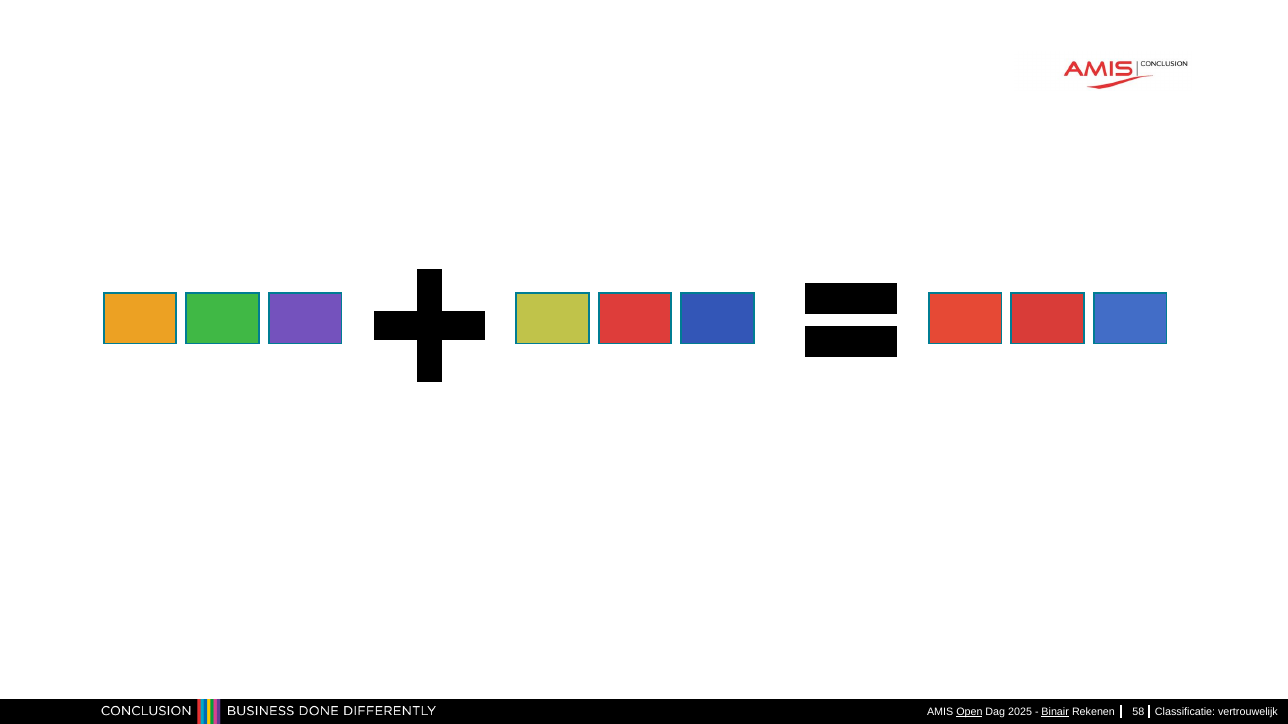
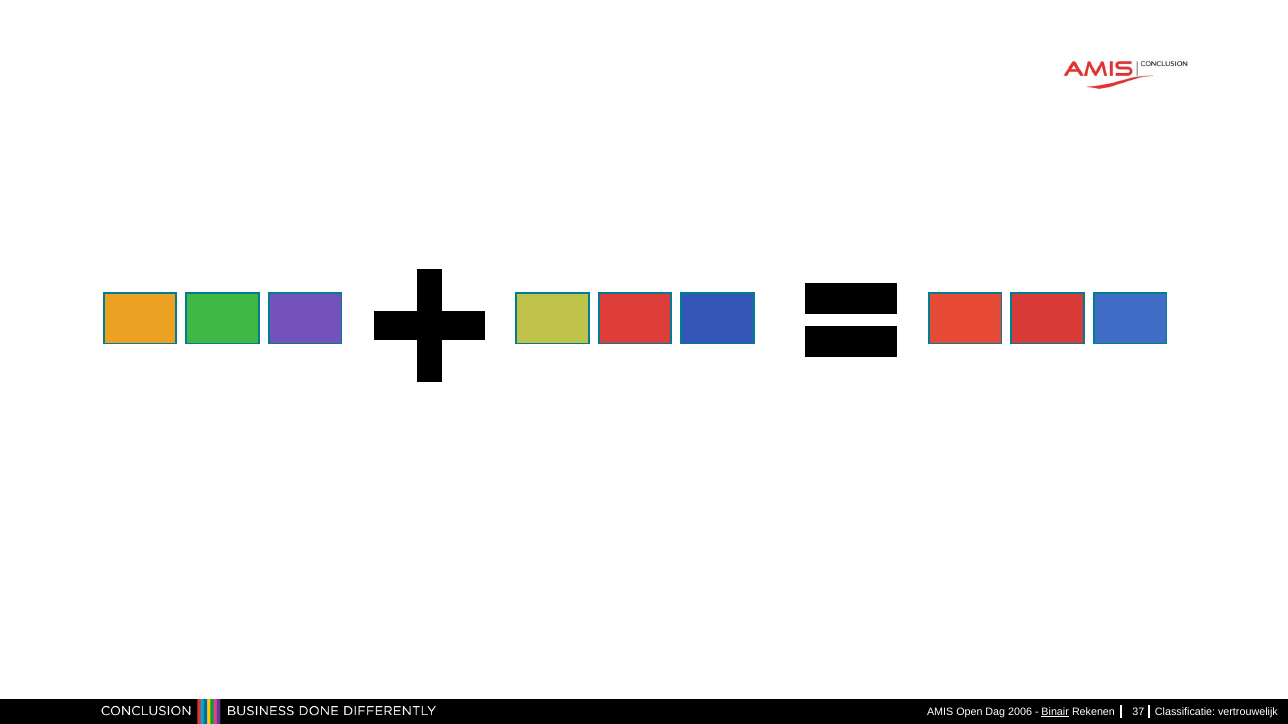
Open underline: present -> none (969, 712)
2025: 2025 -> 2006 (1020, 712)
58: 58 -> 37 (1138, 712)
